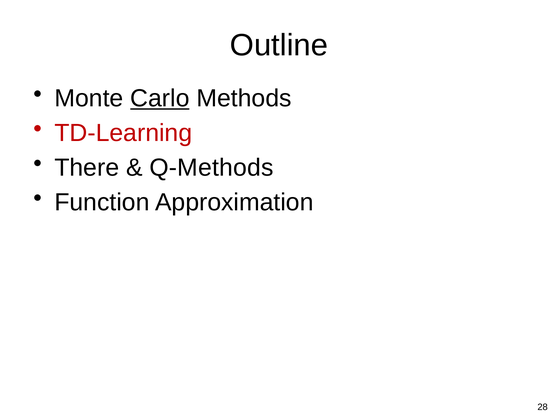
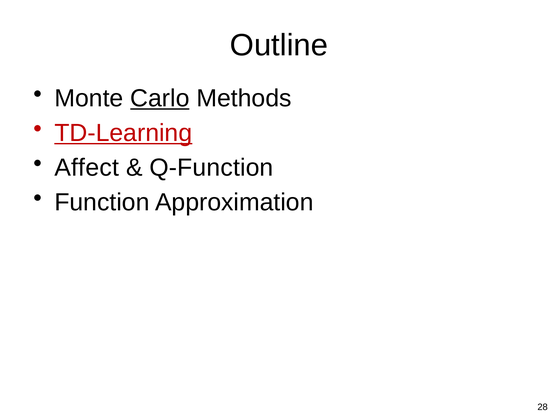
TD-Learning underline: none -> present (123, 133)
There: There -> Affect (87, 168)
Q-Methods: Q-Methods -> Q-Function (211, 168)
